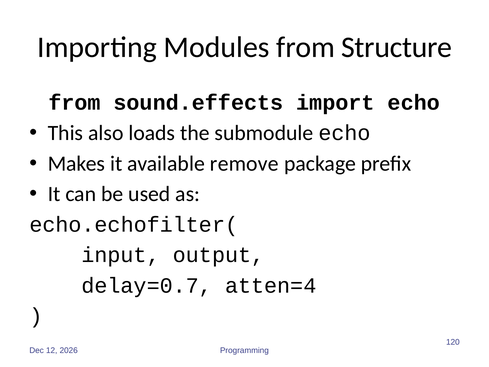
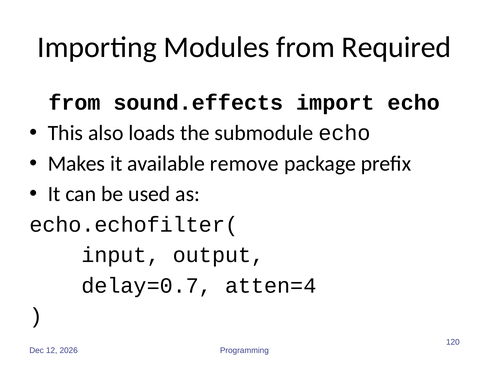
Structure: Structure -> Required (396, 47)
